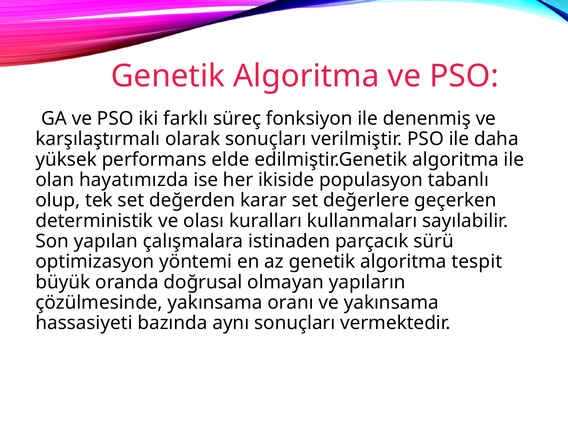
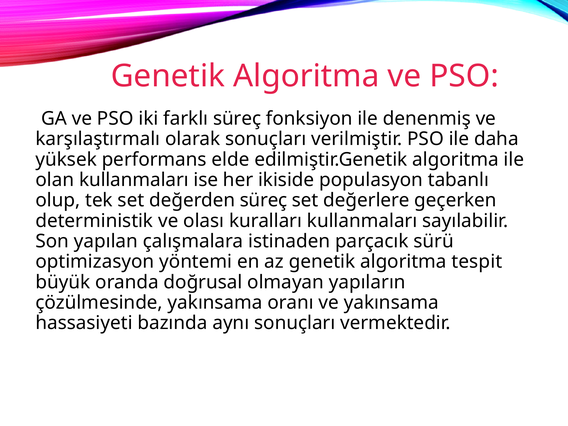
olan hayatımızda: hayatımızda -> kullanmaları (134, 180)
değerden karar: karar -> süreç (264, 200)
